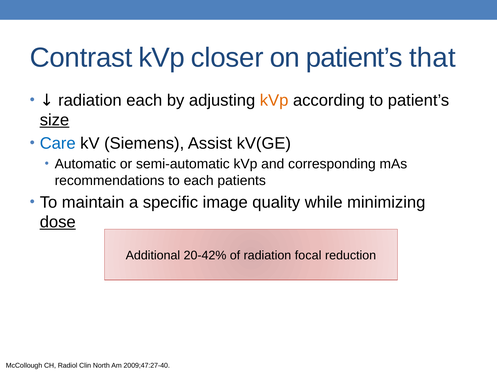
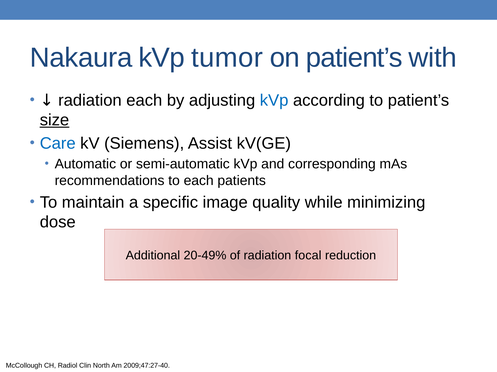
Contrast: Contrast -> Nakaura (81, 58)
closer: closer -> tumor (227, 58)
that: that -> with (433, 58)
kVp colour: orange -> blue (274, 101)
dose underline: present -> none (58, 223)
20-42%: 20-42% -> 20-49% (205, 256)
